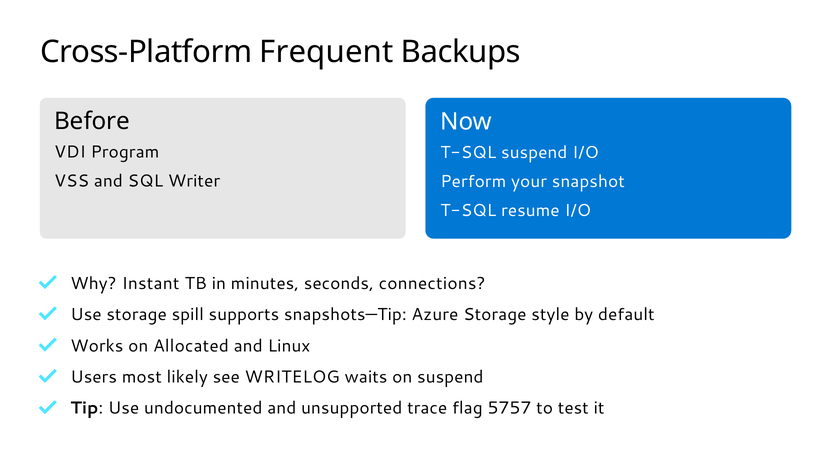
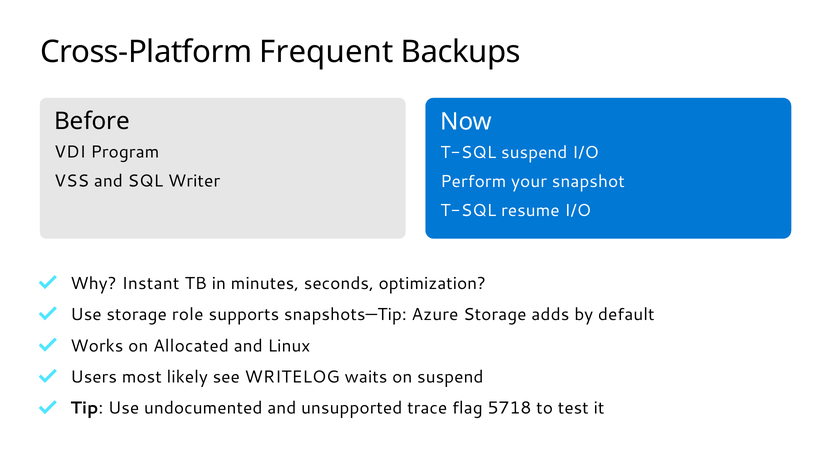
connections: connections -> optimization (432, 284)
spill: spill -> role (188, 315)
style: style -> adds (550, 315)
5757: 5757 -> 5718 (509, 408)
